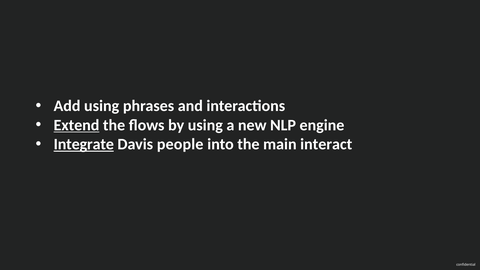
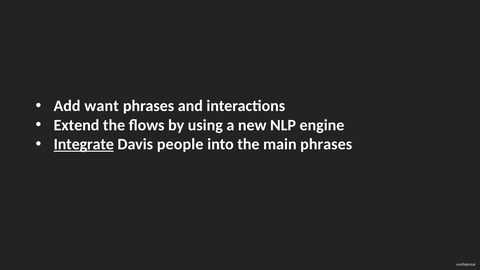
Add using: using -> want (102, 106)
Extend underline: present -> none (76, 125)
main interact: interact -> phrases (326, 144)
